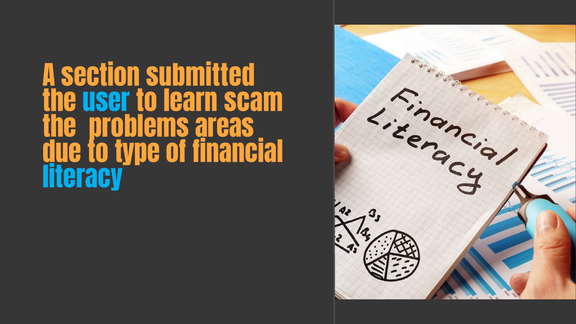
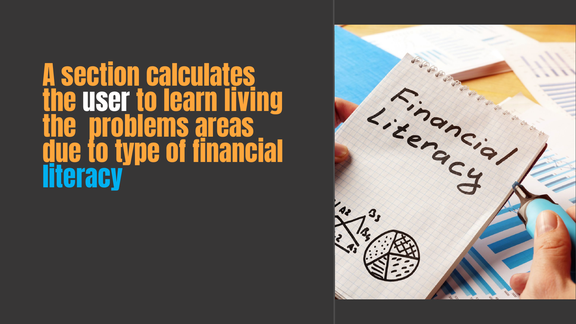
submitted: submitted -> calculates (201, 77)
user colour: light blue -> white (106, 103)
scam: scam -> living (254, 103)
